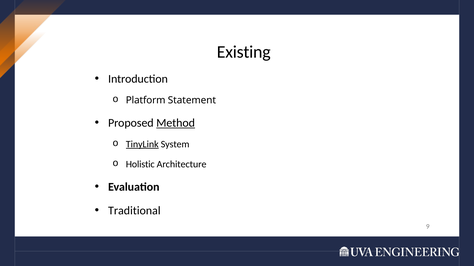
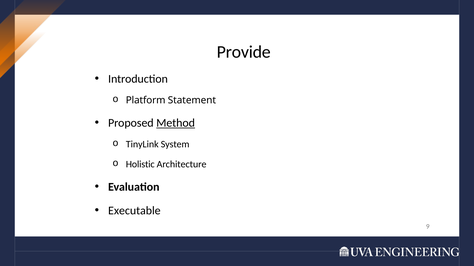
Existing: Existing -> Provide (244, 52)
TinyLink underline: present -> none (142, 144)
Traditional: Traditional -> Executable (134, 211)
